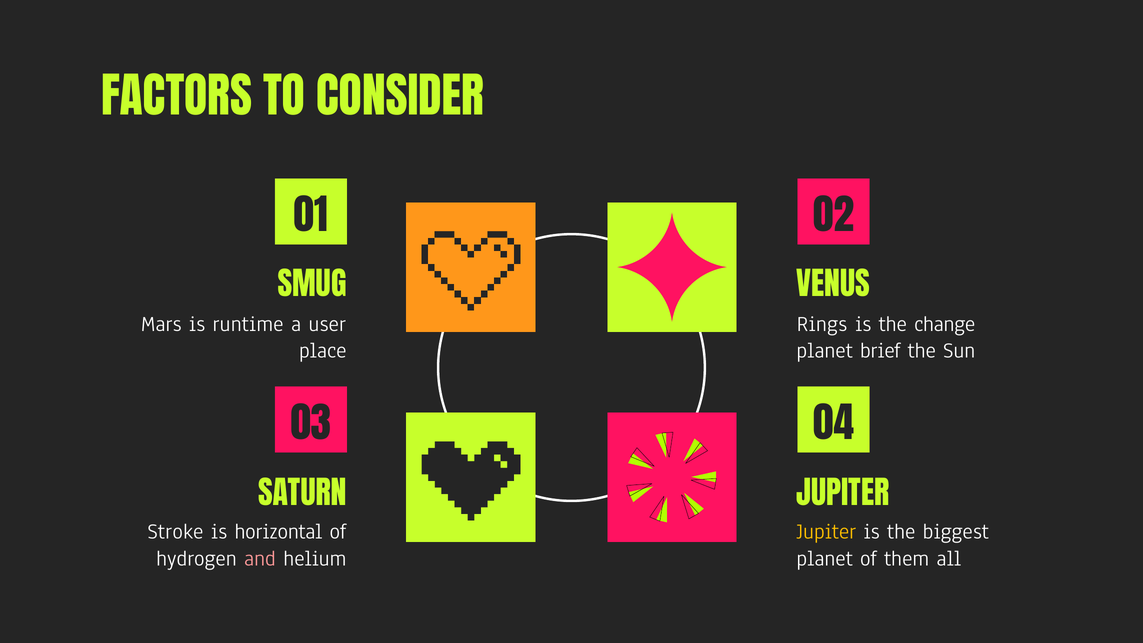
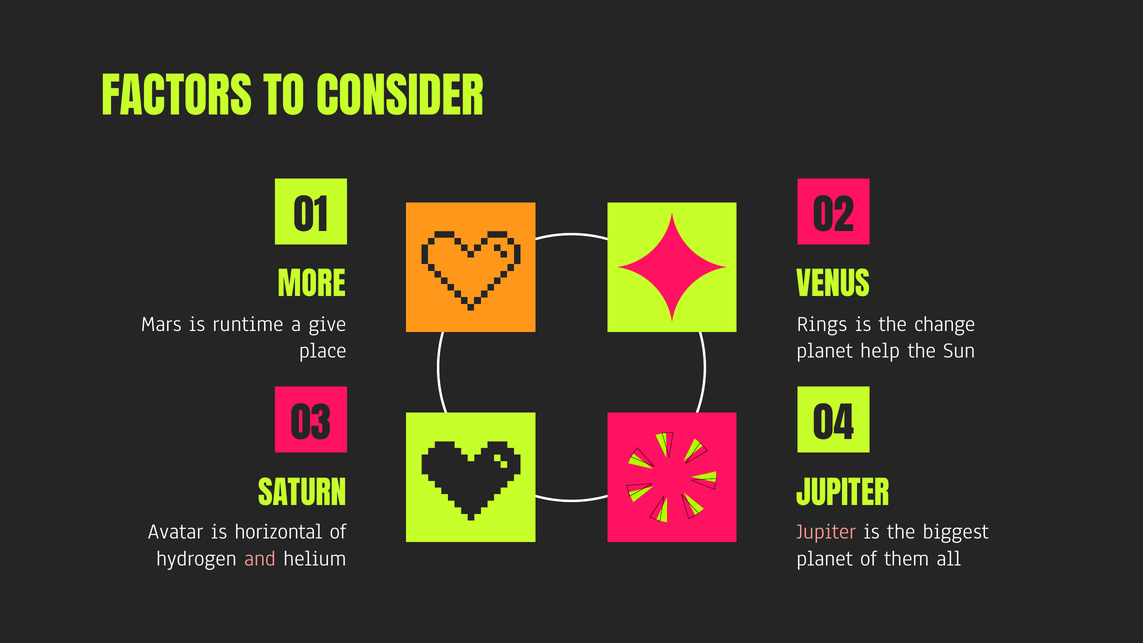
SMUG: SMUG -> MORE (312, 286)
user: user -> give (327, 324)
brief: brief -> help (880, 350)
Stroke: Stroke -> Avatar (176, 532)
Jupiter colour: yellow -> pink (826, 532)
